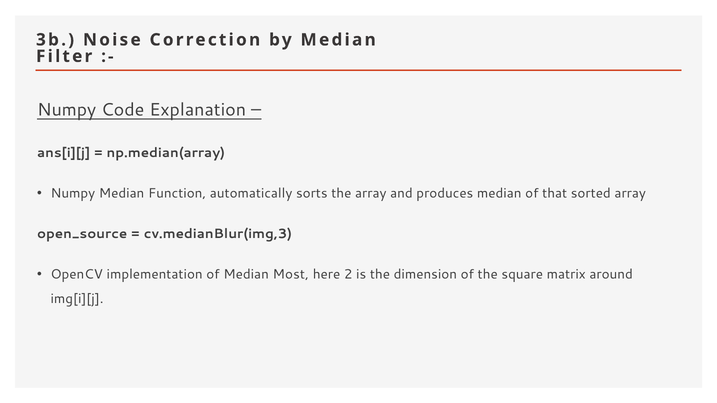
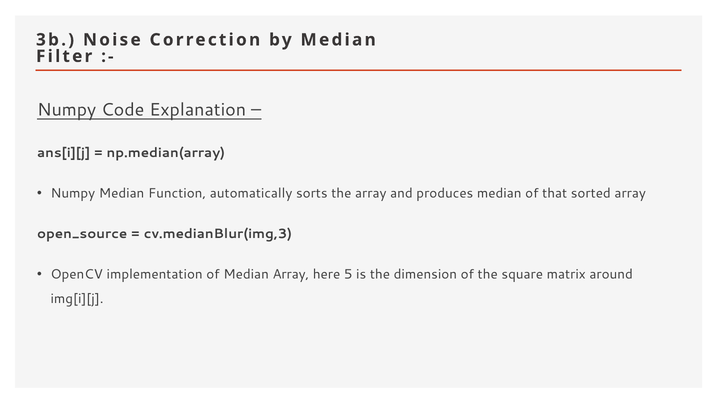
Median Most: Most -> Array (291, 275)
2: 2 -> 5 (348, 275)
